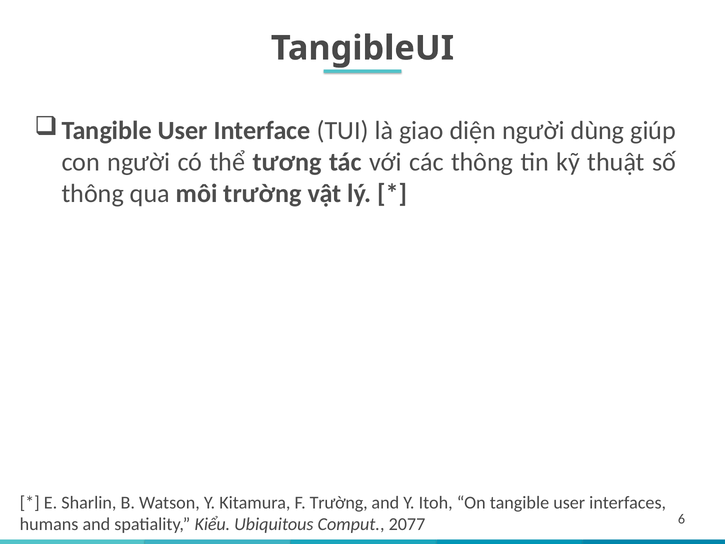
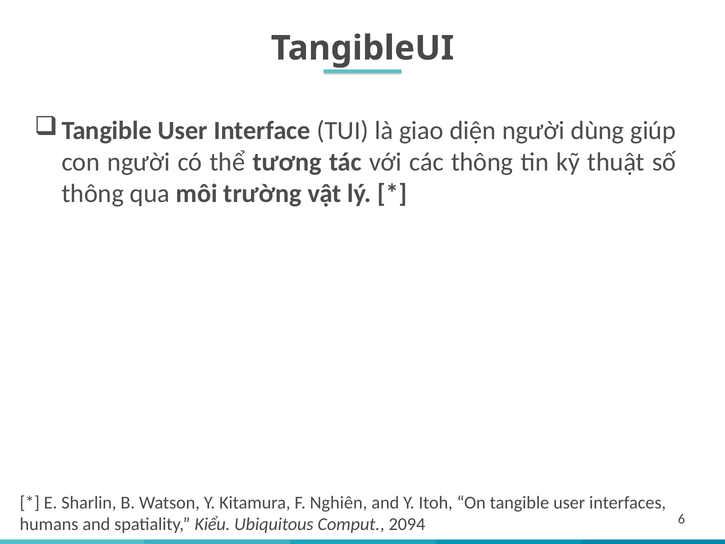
F Trường: Trường -> Nghiên (339, 502)
2077: 2077 -> 2094 (407, 524)
